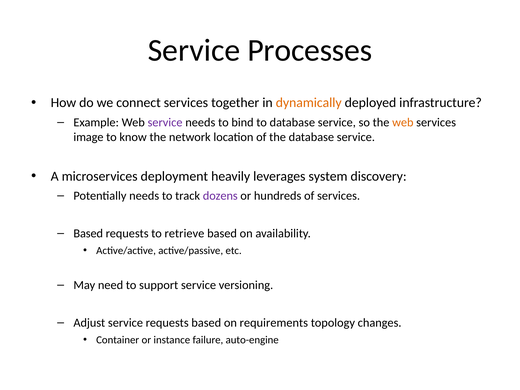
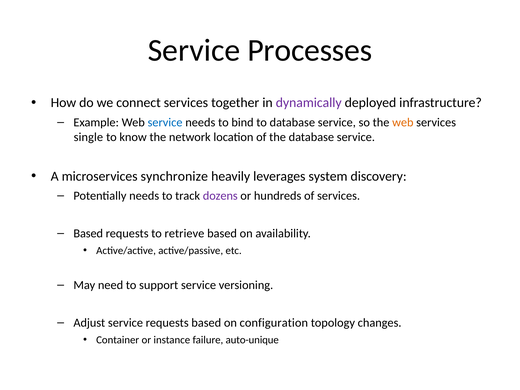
dynamically colour: orange -> purple (309, 103)
service colour: purple -> blue (165, 122)
image: image -> single (88, 137)
deployment: deployment -> synchronize (174, 176)
requirements: requirements -> configuration (274, 323)
auto-engine: auto-engine -> auto-unique (252, 340)
